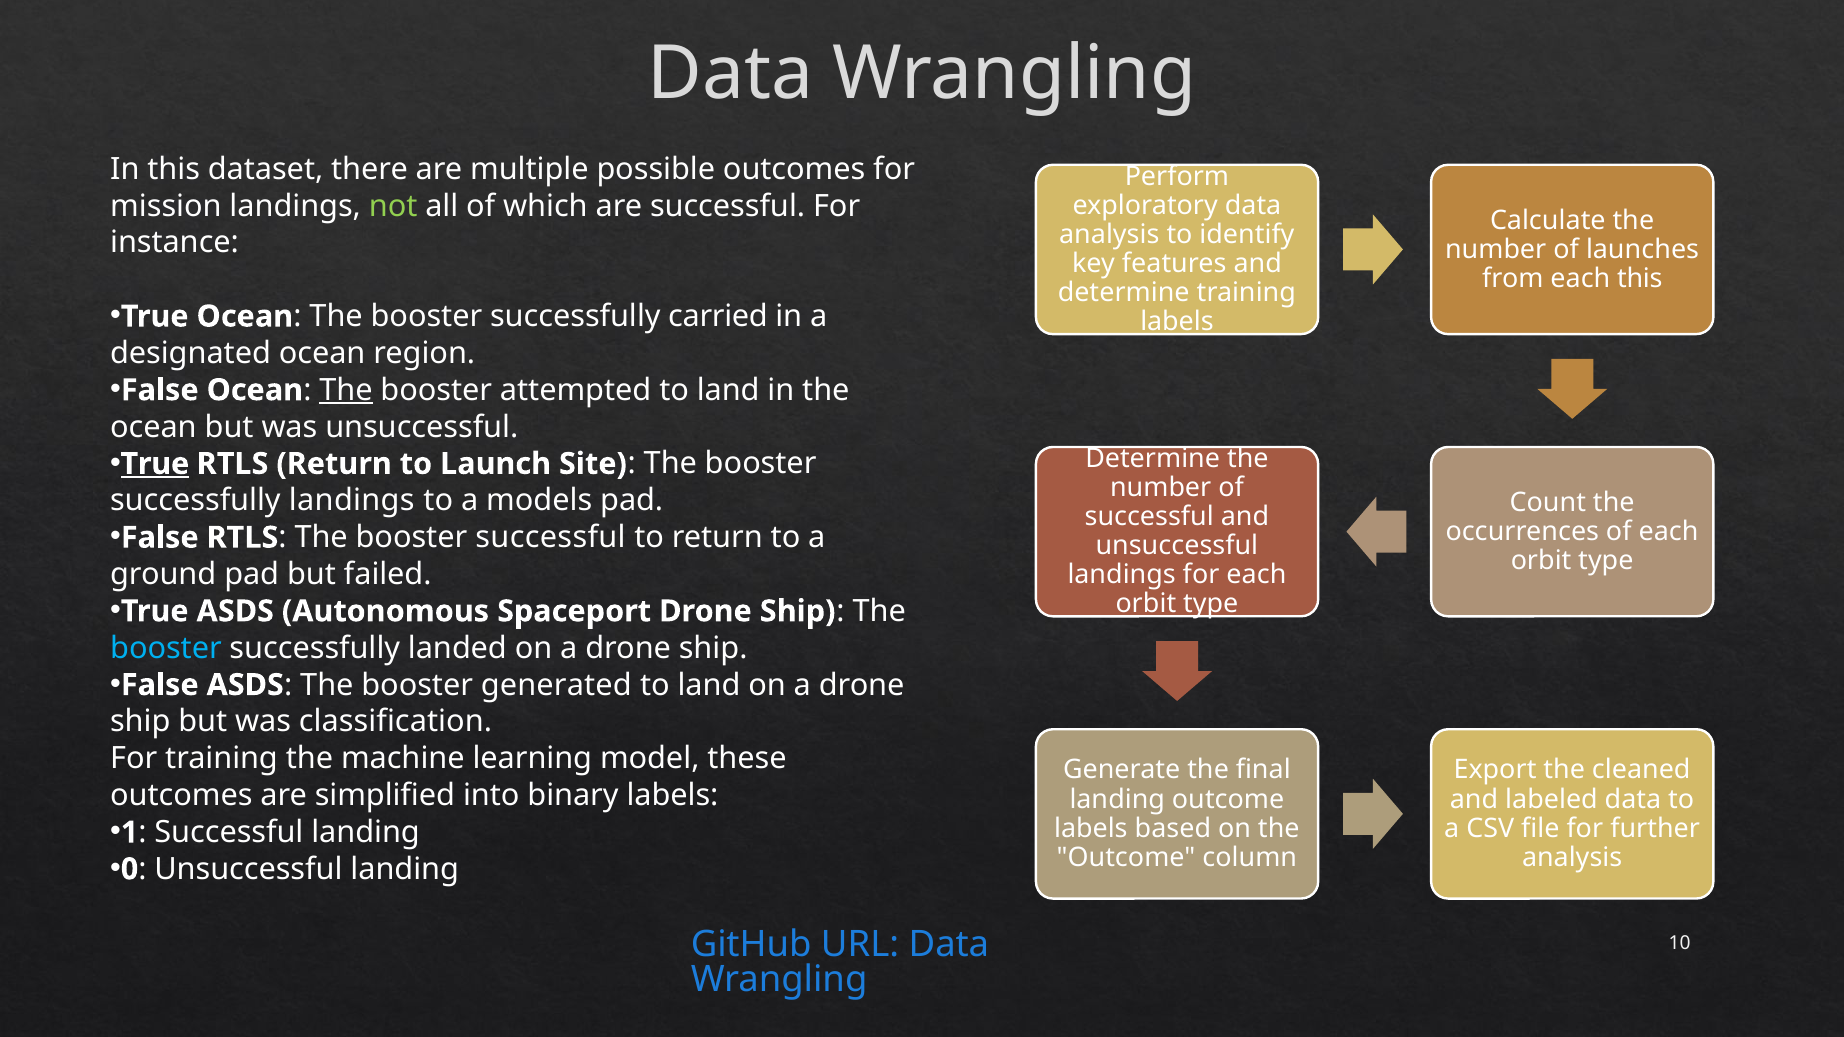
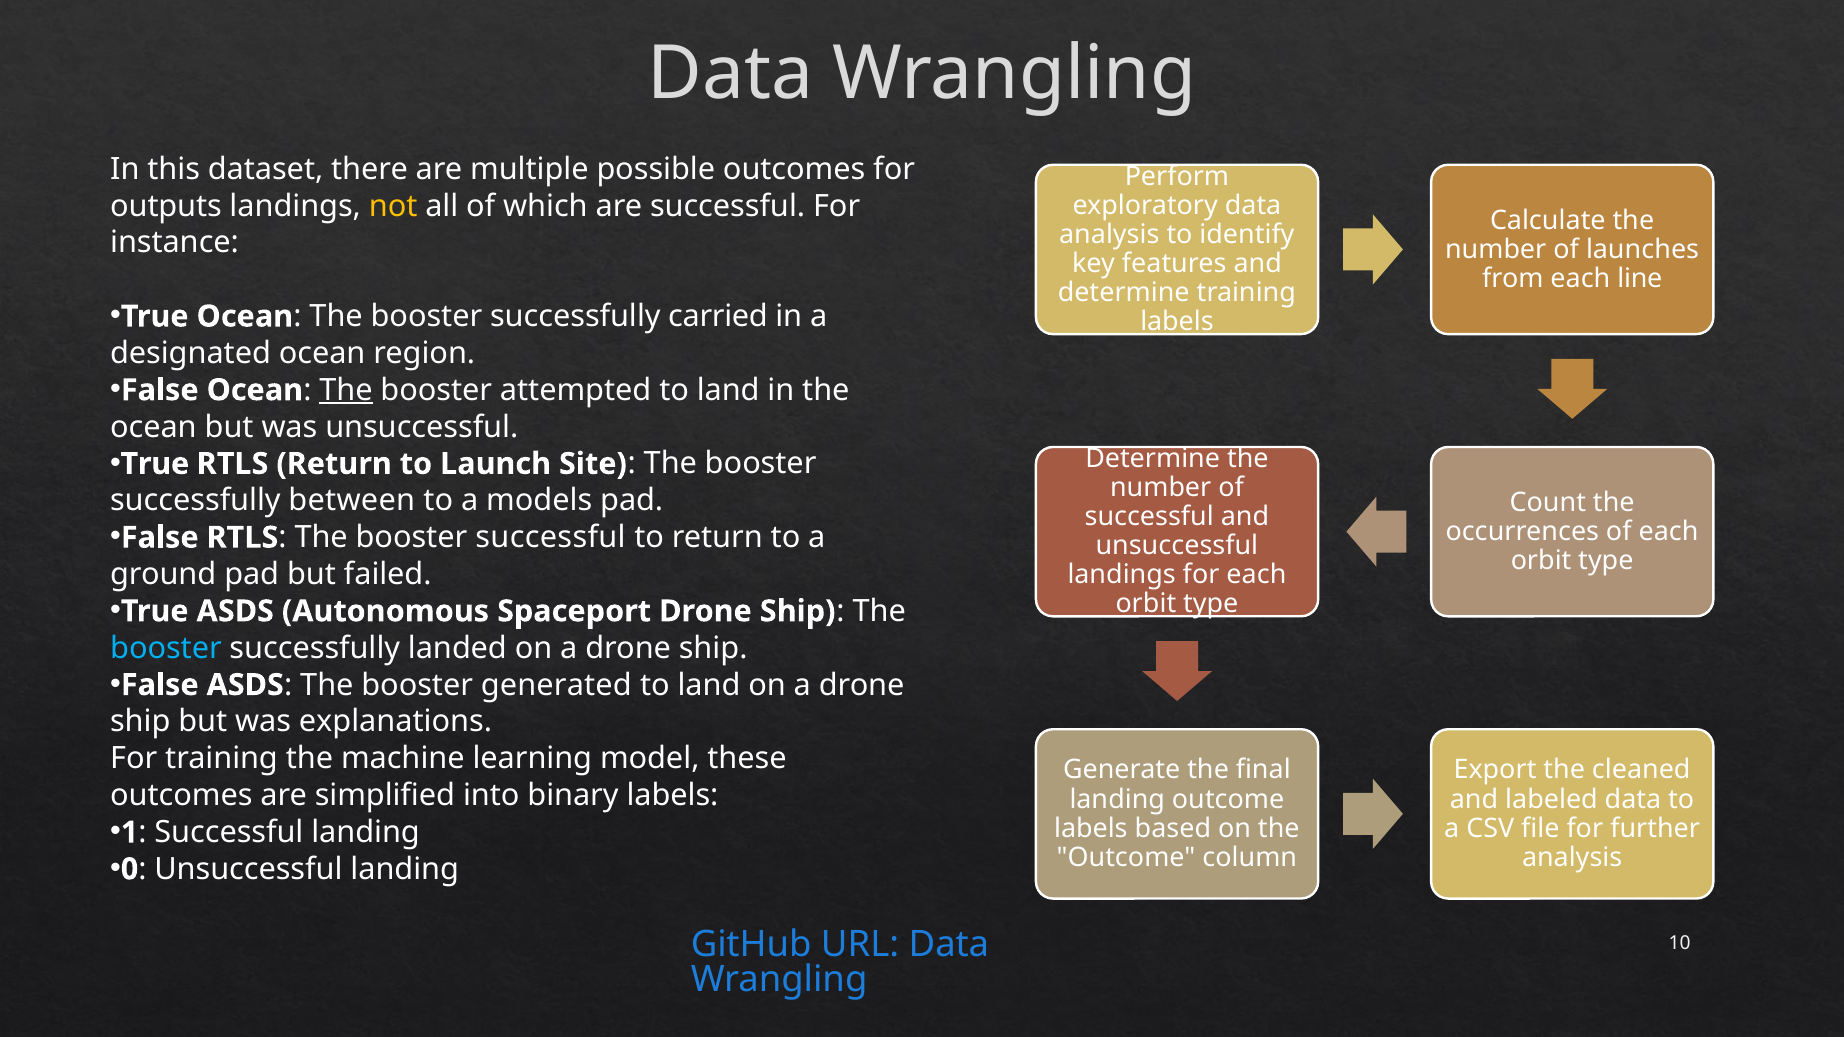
mission: mission -> outputs (166, 206)
not colour: light green -> yellow (393, 206)
this: this -> line (1640, 278)
True underline: present -> none (155, 464)
successfully landings: landings -> between (352, 501)
classification: classification -> explanations (396, 722)
